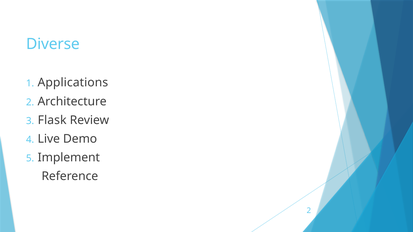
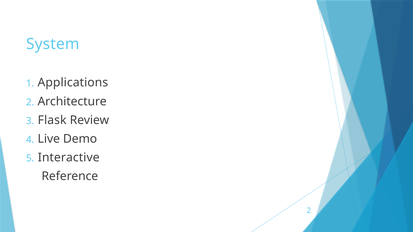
Diverse: Diverse -> System (53, 44)
Implement: Implement -> Interactive (69, 158)
